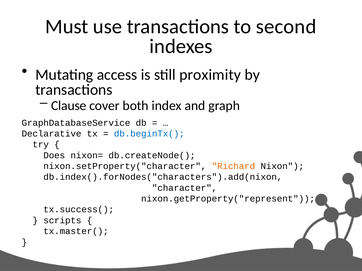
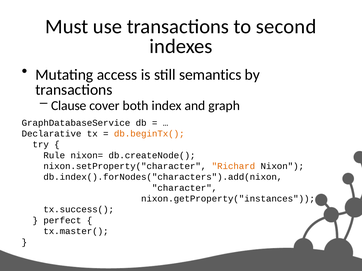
proximity: proximity -> semantics (210, 75)
db.beginTx( colour: blue -> orange (149, 134)
Does: Does -> Rule (54, 156)
nixon.getProperty("represent: nixon.getProperty("represent -> nixon.getProperty("instances (228, 199)
scripts: scripts -> perfect (62, 221)
